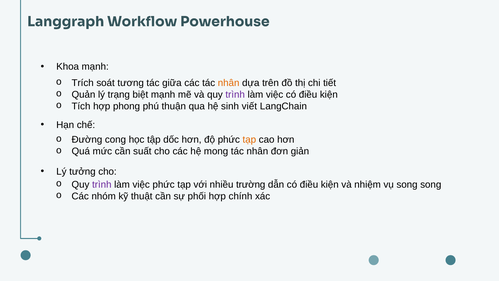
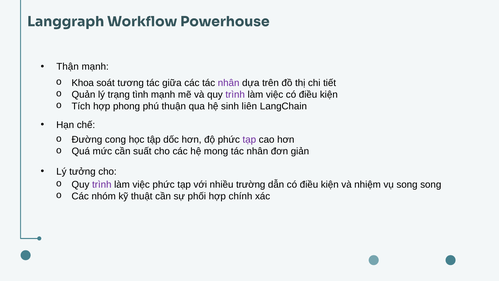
Khoa: Khoa -> Thận (68, 67)
Trích: Trích -> Khoa (83, 83)
nhân colour: orange -> purple (229, 83)
biệt: biệt -> tình (140, 95)
viết: viết -> liên (249, 106)
tạp colour: orange -> purple (249, 140)
